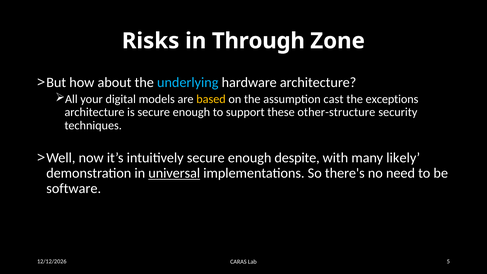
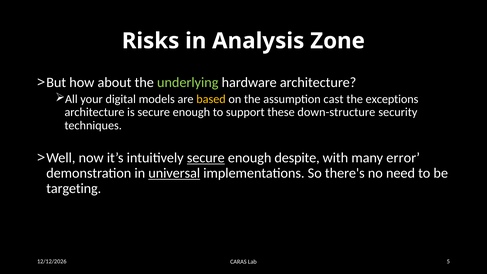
Through: Through -> Analysis (258, 41)
underlying colour: light blue -> light green (188, 82)
other-structure: other-structure -> down-structure (336, 112)
secure underline: none -> present (206, 158)
likely: likely -> error (403, 158)
software: software -> targeting (74, 189)
